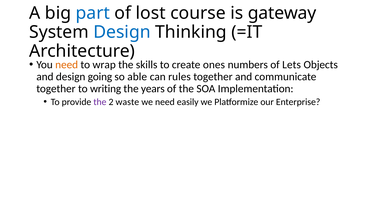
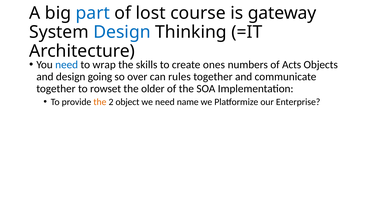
need colour: orange -> blue (67, 65)
Lets: Lets -> Acts (292, 65)
able: able -> over (137, 77)
writing: writing -> rowset (106, 89)
years: years -> older (153, 89)
the colour: purple -> orange (100, 102)
waste: waste -> object (127, 102)
easily: easily -> name (188, 102)
